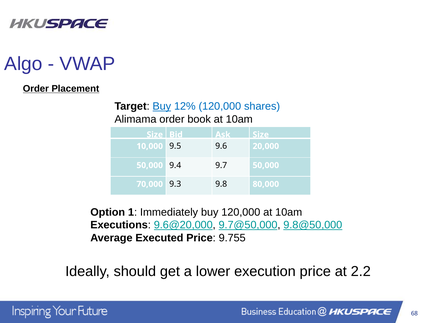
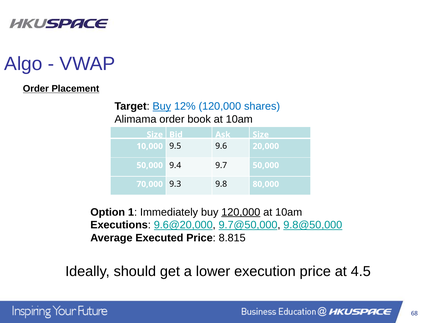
120,000 underline: none -> present (241, 212)
9.755: 9.755 -> 8.815 (232, 238)
2.2: 2.2 -> 4.5 (361, 272)
